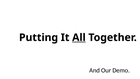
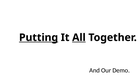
Putting underline: none -> present (39, 37)
